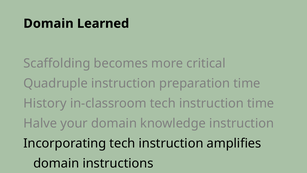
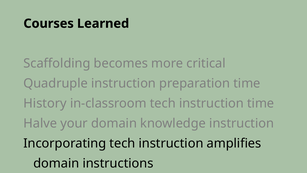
Domain: Domain -> Courses (49, 24)
